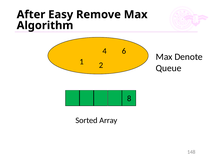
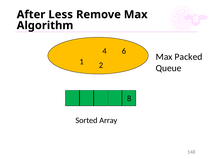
Easy: Easy -> Less (61, 15)
Denote: Denote -> Packed (189, 57)
